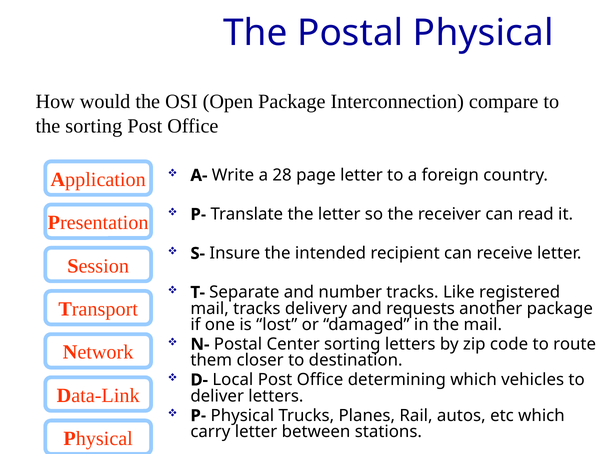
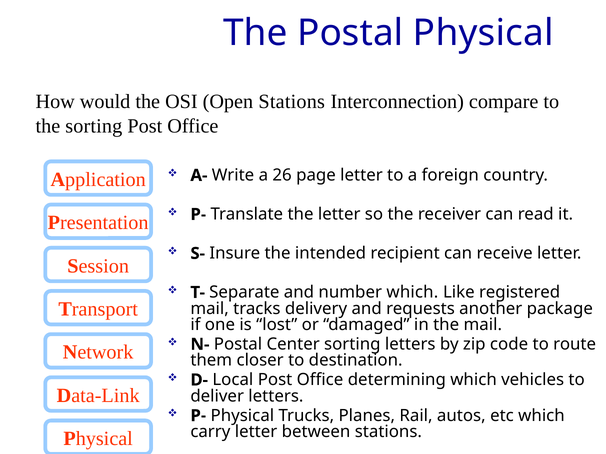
Open Package: Package -> Stations (292, 102)
28: 28 -> 26 (282, 176)
number tracks: tracks -> which (412, 293)
